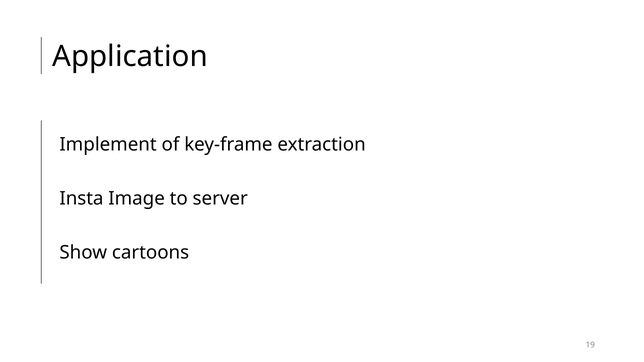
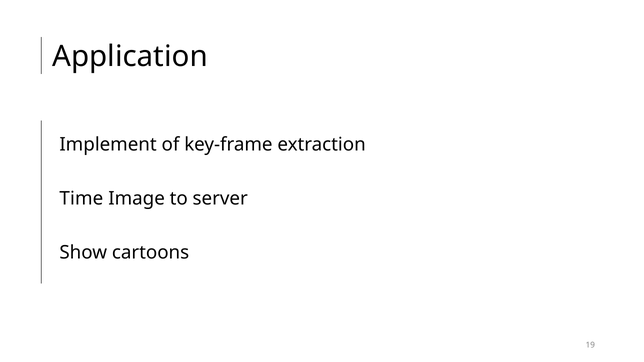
Insta: Insta -> Time (81, 199)
